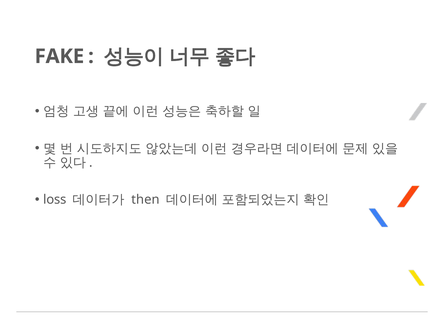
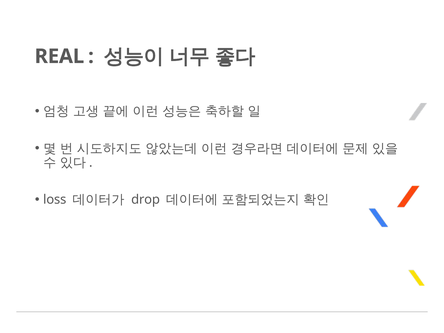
FAKE: FAKE -> REAL (59, 56)
then: then -> drop (146, 200)
